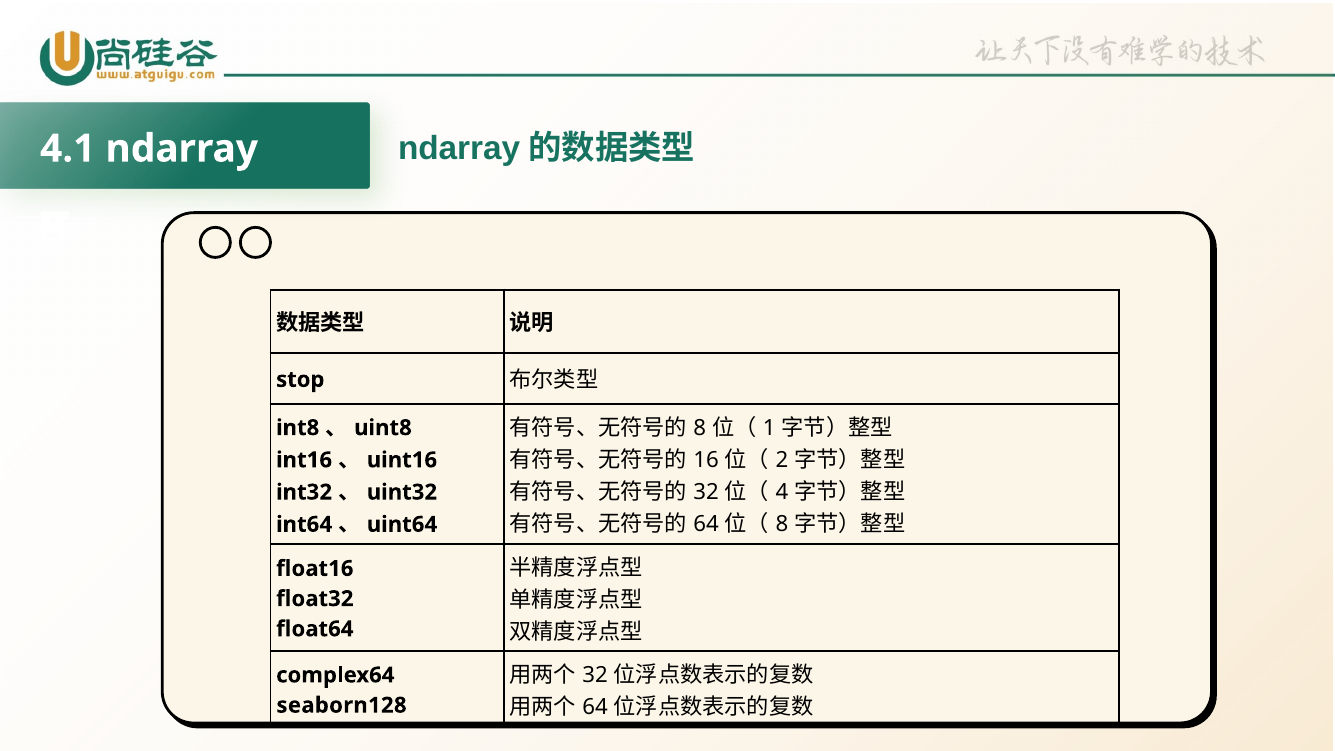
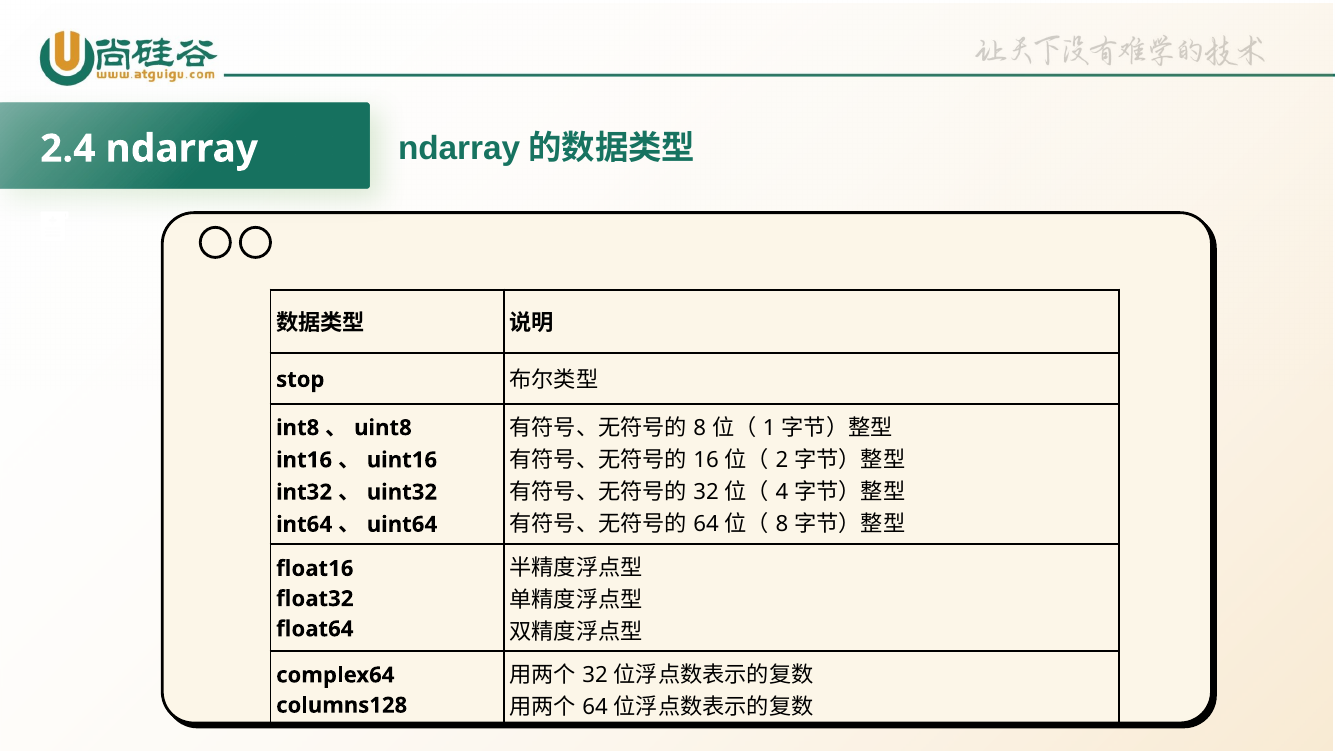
4.1: 4.1 -> 2.4 (68, 149)
seaborn128: seaborn128 -> columns128 (342, 705)
